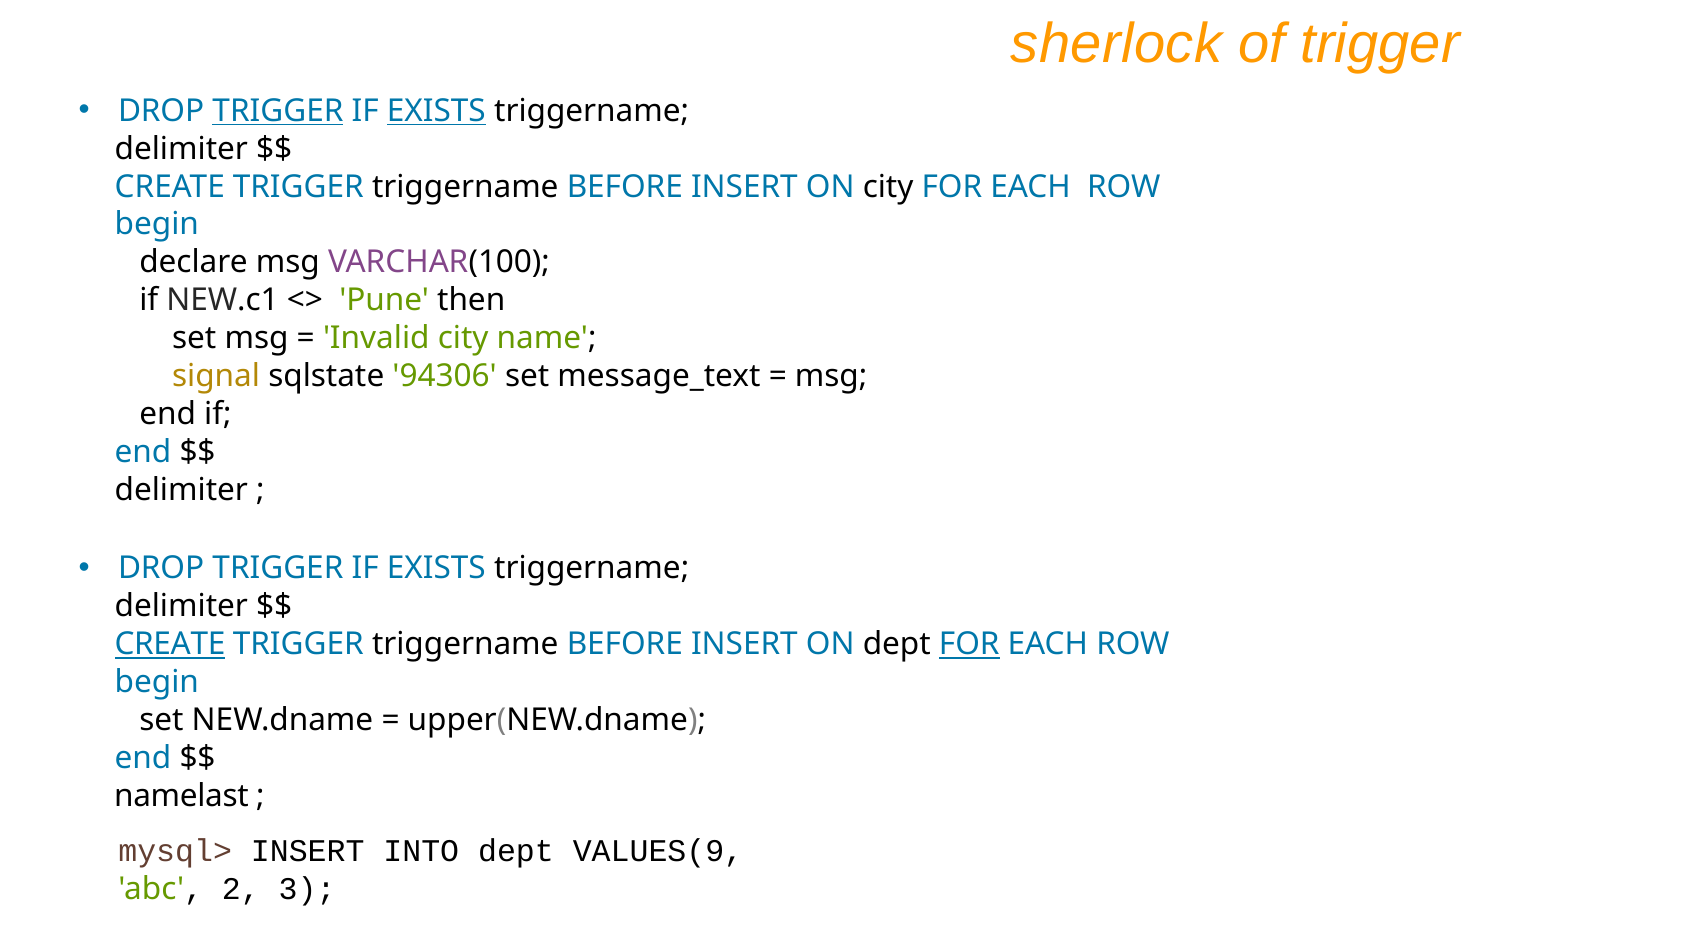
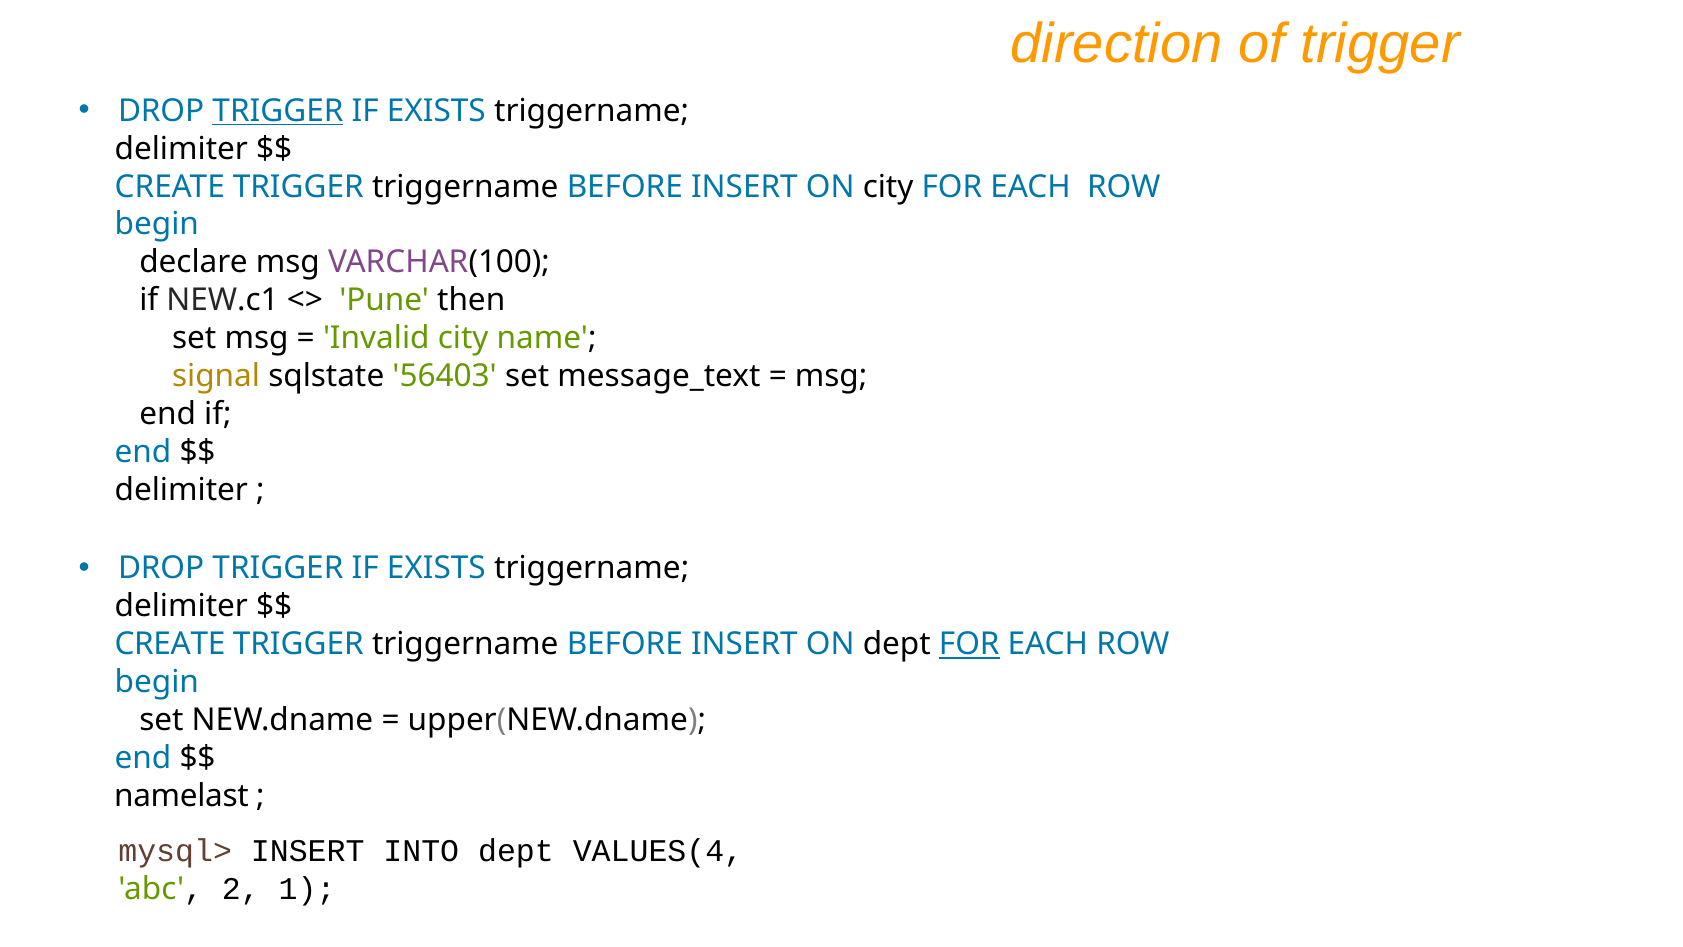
sherlock: sherlock -> direction (1117, 44)
EXISTS underline: present -> none (436, 111)
94306: 94306 -> 56403 (445, 376)
CREATE underline: present -> none (170, 644)
VALUES(9: VALUES(9 -> VALUES(4 (658, 851)
3: 3 -> 1 (307, 889)
